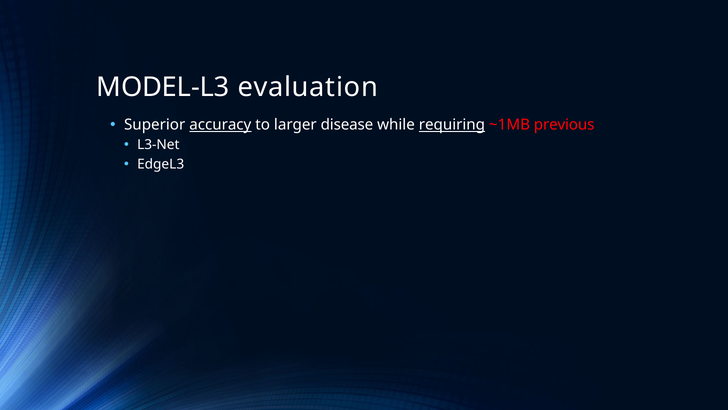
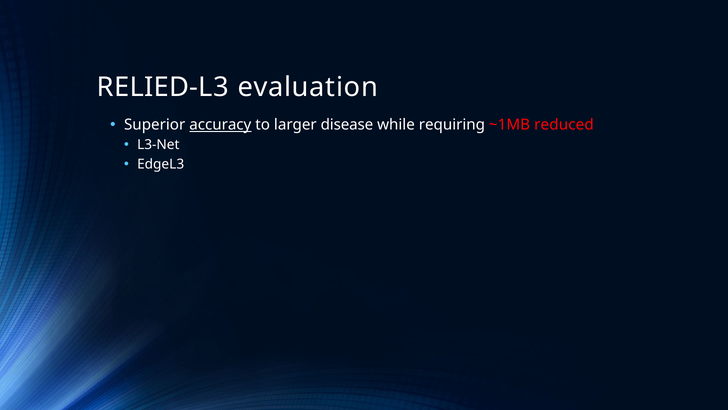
MODEL-L3: MODEL-L3 -> RELIED-L3 (163, 87)
requiring underline: present -> none (452, 125)
previous: previous -> reduced (564, 125)
